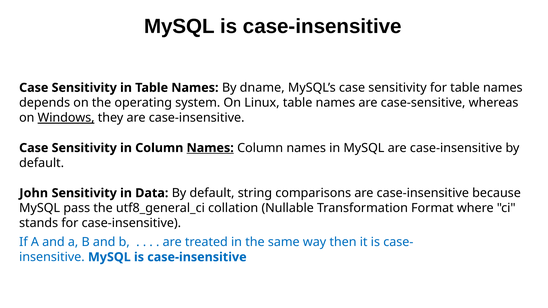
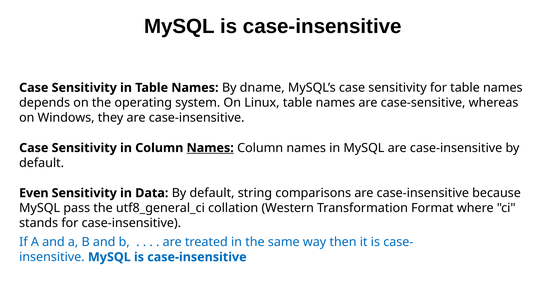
Windows underline: present -> none (66, 118)
John: John -> Even (34, 193)
Nullable: Nullable -> Western (288, 208)
